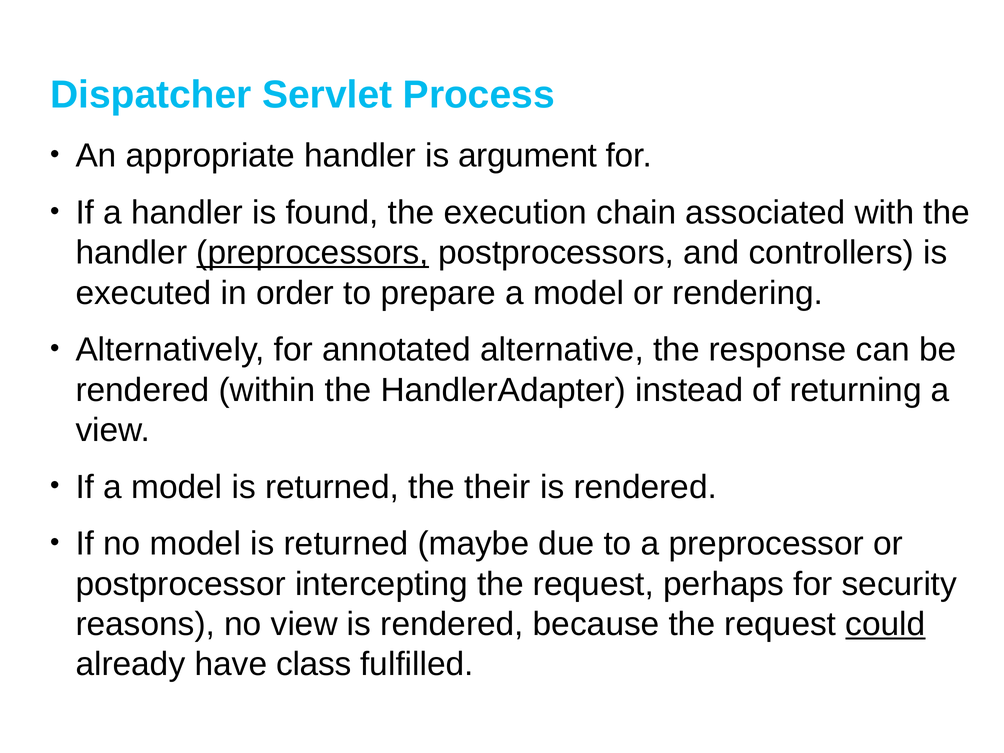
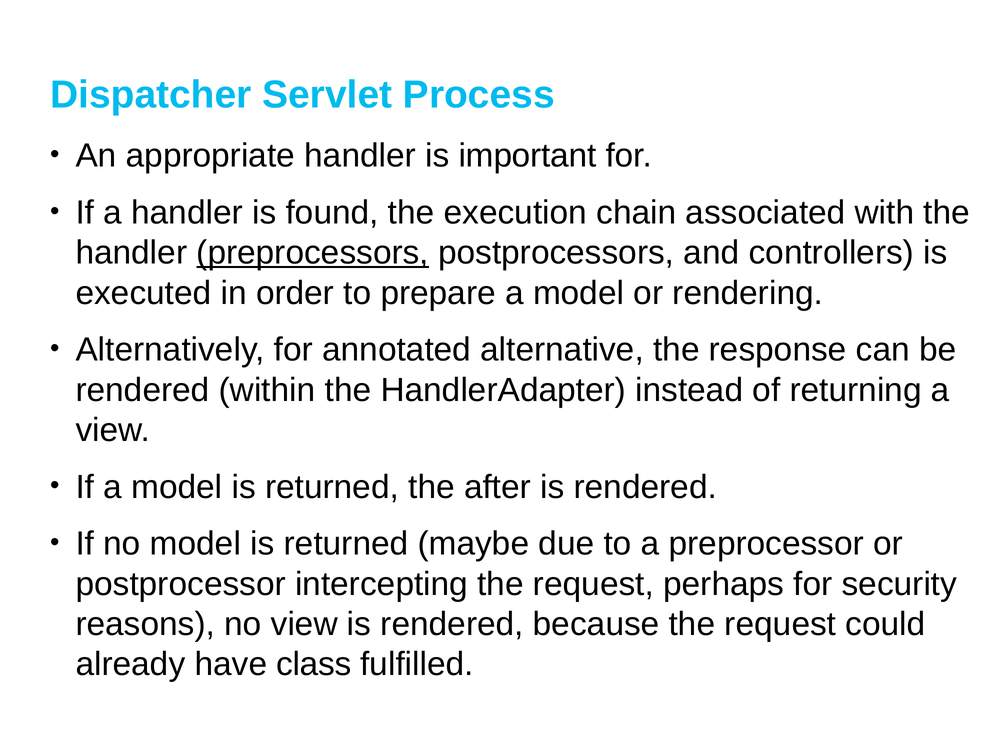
argument: argument -> important (528, 156)
their: their -> after (498, 487)
could underline: present -> none (885, 624)
